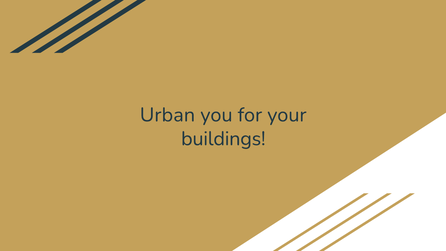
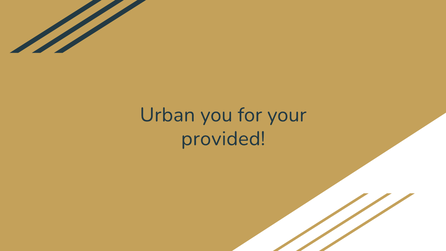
buildings: buildings -> provided (223, 139)
